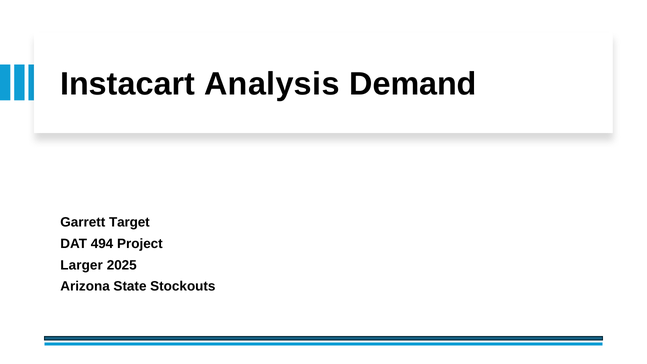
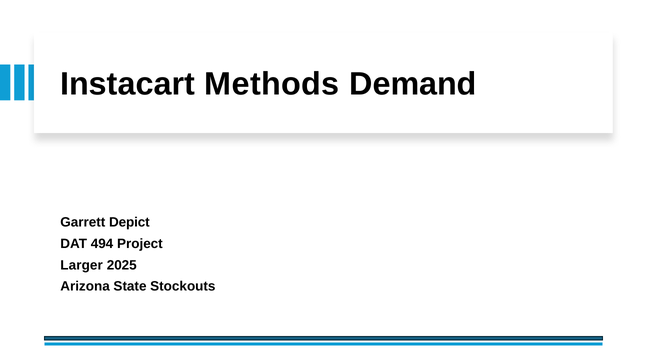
Analysis: Analysis -> Methods (272, 84)
Target: Target -> Depict (129, 222)
